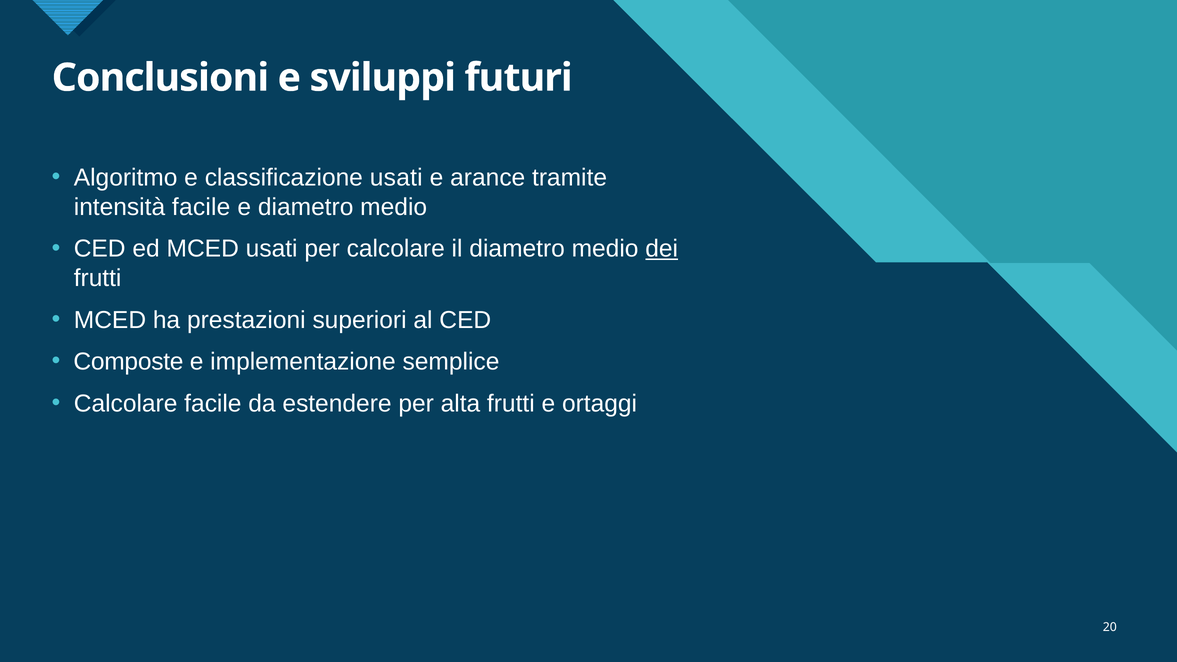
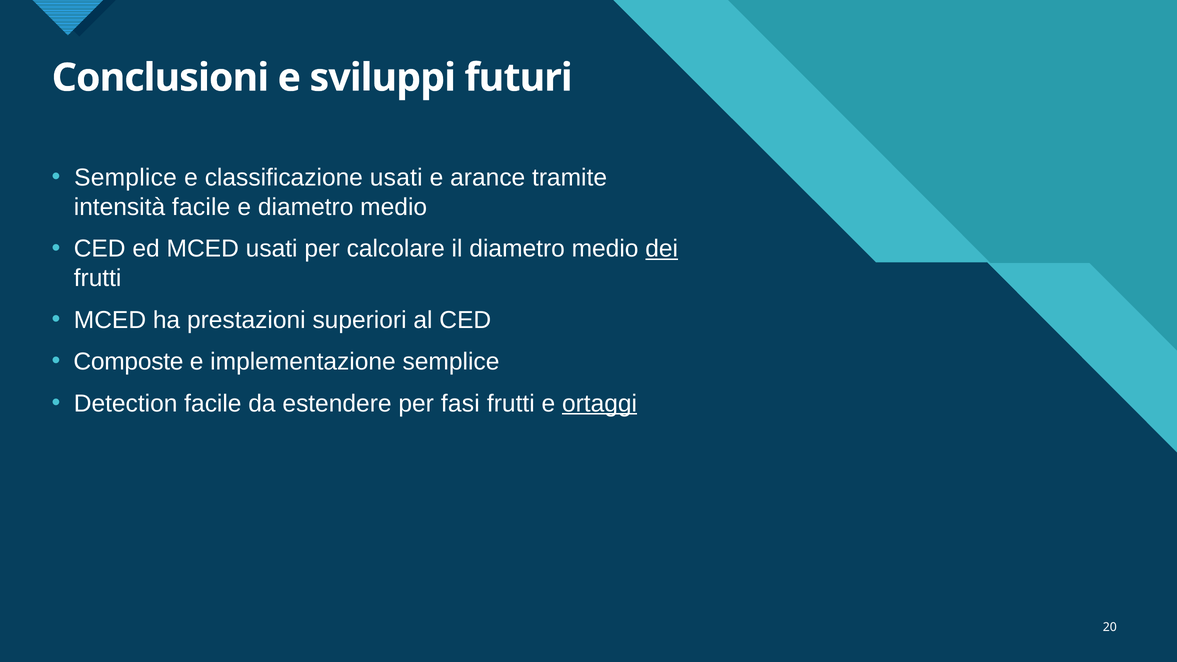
Algoritmo: Algoritmo -> Semplice (126, 178)
Calcolare: Calcolare -> Detection (126, 403)
alta: alta -> fasi (460, 403)
ortaggi underline: none -> present (600, 403)
